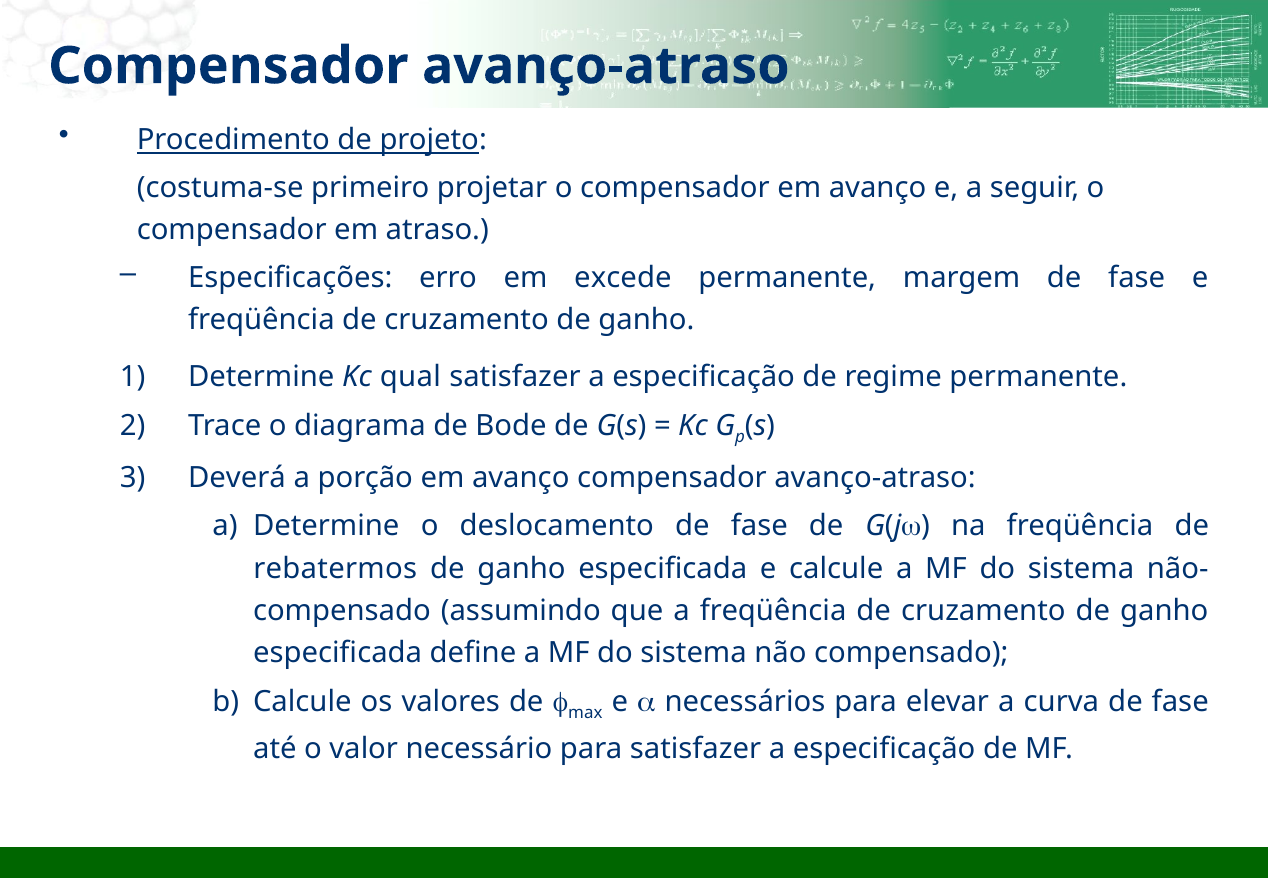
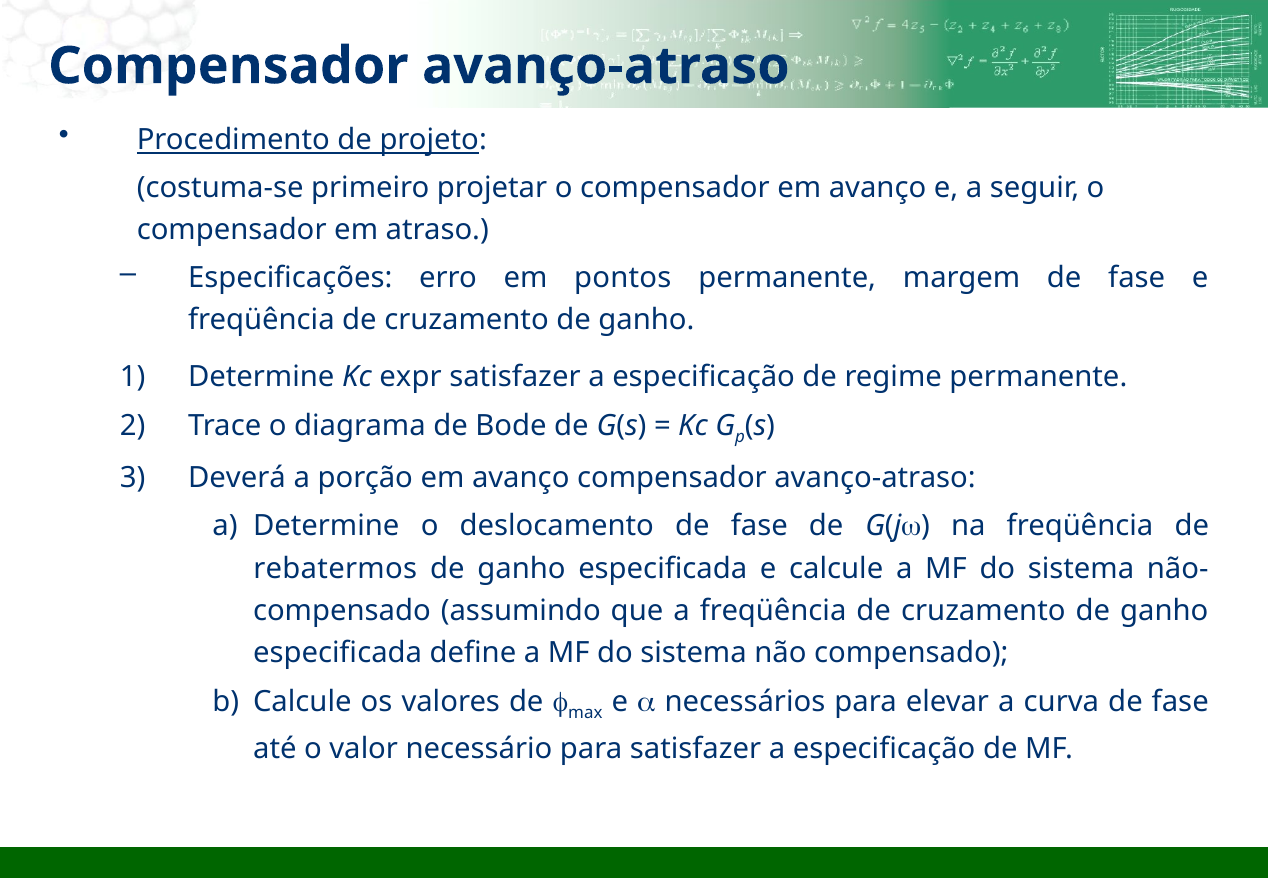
excede: excede -> pontos (623, 278)
qual: qual -> expr (411, 376)
